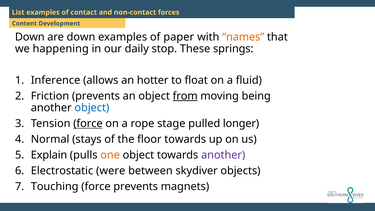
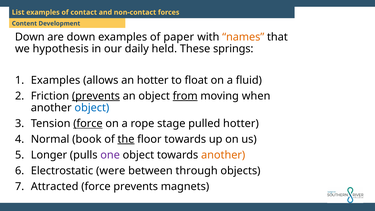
happening: happening -> hypothesis (61, 49)
stop: stop -> held (164, 49)
Inference: Inference -> Examples (56, 80)
prevents underline: none -> present (96, 96)
being: being -> when (256, 96)
pulled longer: longer -> hotter (241, 123)
stays: stays -> book (87, 139)
the underline: none -> present (126, 139)
Explain: Explain -> Longer (49, 155)
one colour: orange -> purple (110, 155)
another colour: purple -> orange (223, 155)
skydiver: skydiver -> through (197, 171)
Touching: Touching -> Attracted (55, 186)
